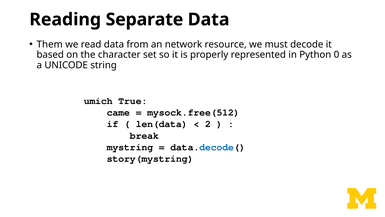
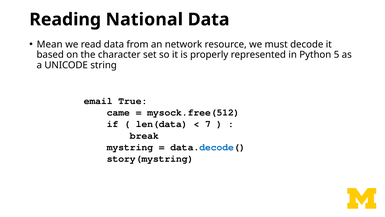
Separate: Separate -> National (144, 19)
Them: Them -> Mean (50, 44)
0: 0 -> 5 (337, 55)
umich: umich -> email (98, 101)
2: 2 -> 7 (208, 124)
